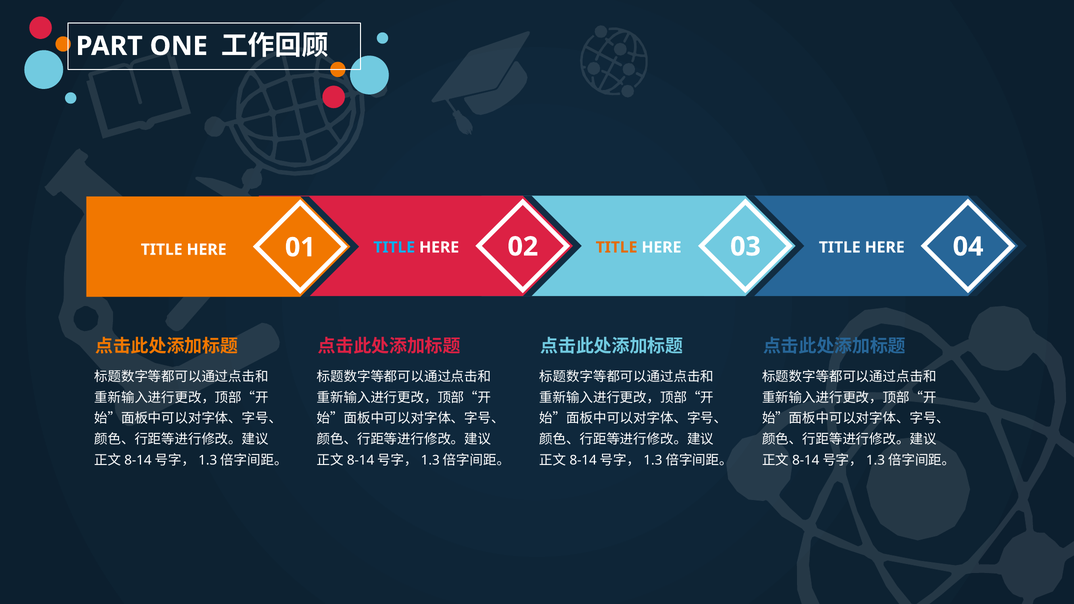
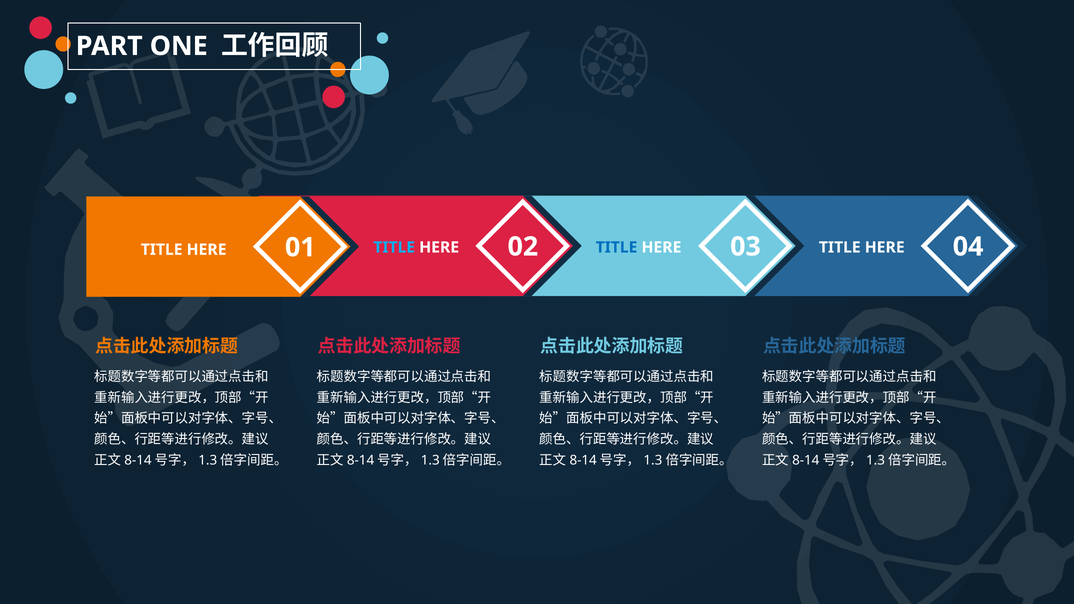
TITLE colour: orange -> blue (617, 247)
